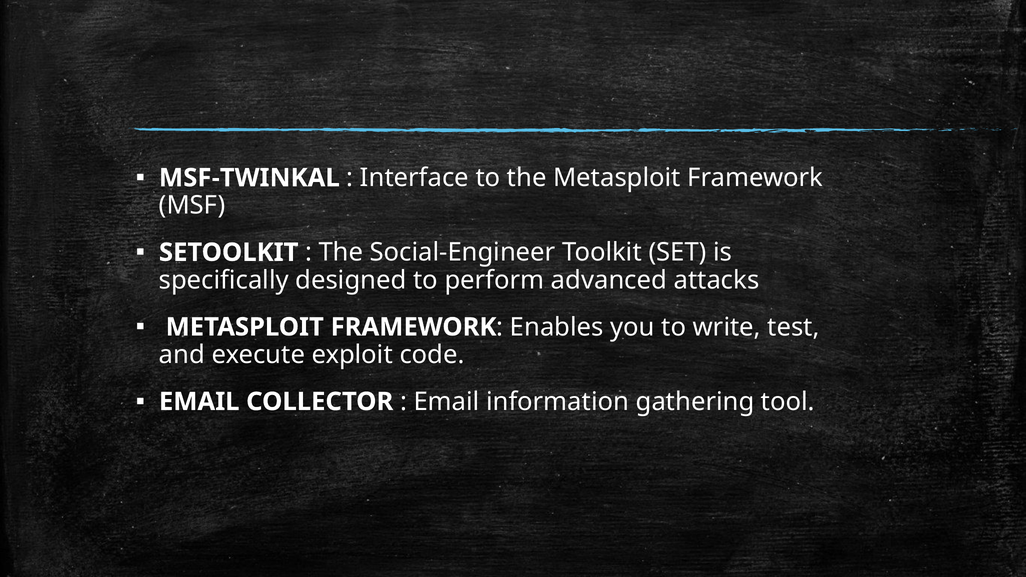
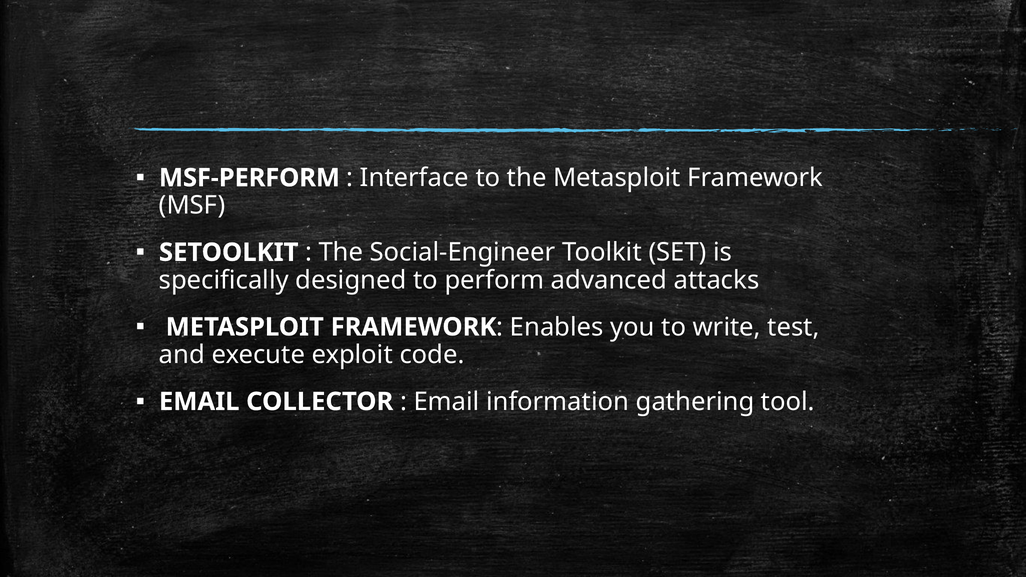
MSF-TWINKAL: MSF-TWINKAL -> MSF-PERFORM (249, 178)
